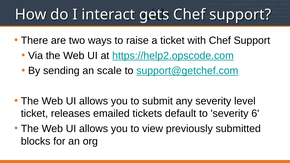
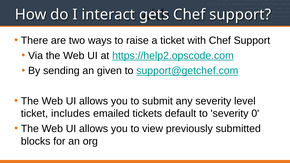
scale: scale -> given (109, 71)
releases: releases -> includes (71, 114)
6: 6 -> 0 (255, 114)
